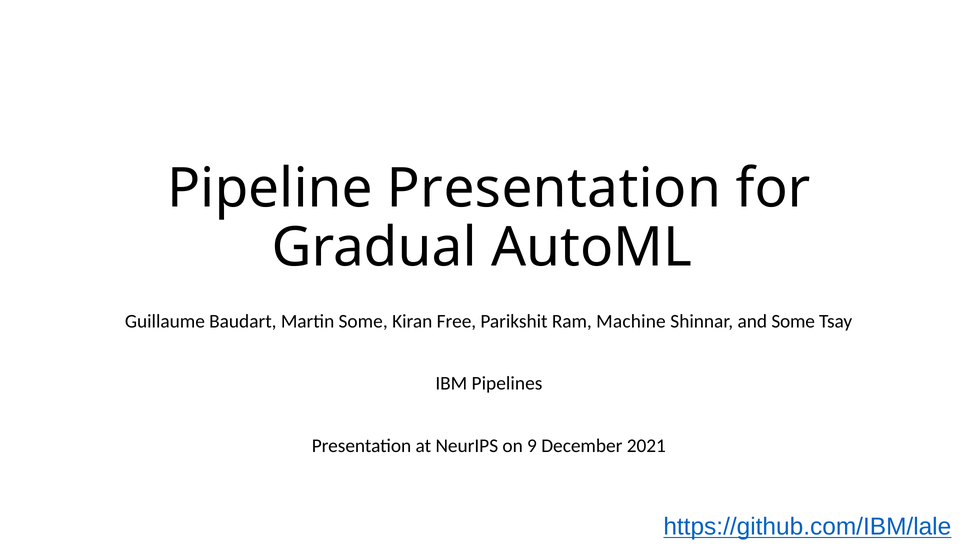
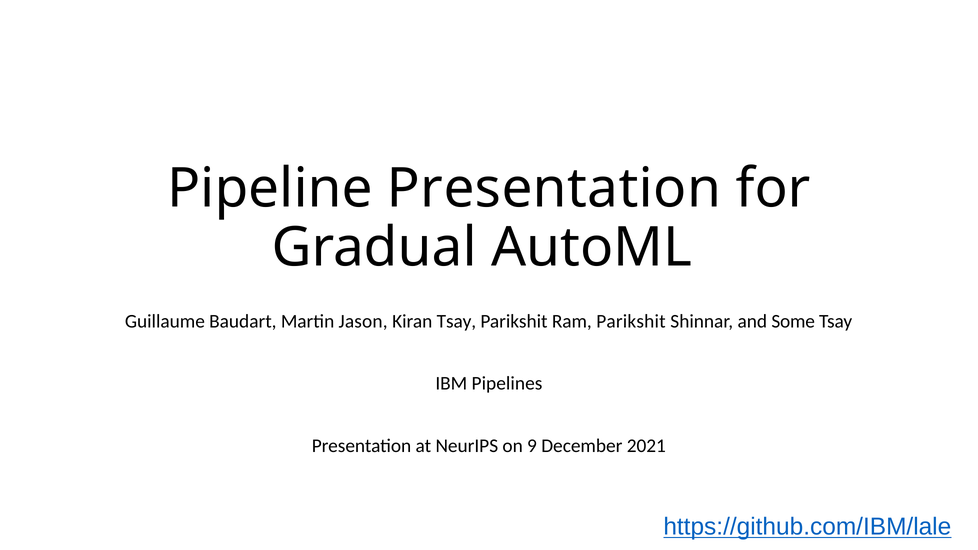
Martin Some: Some -> Jason (363, 321)
Kiran Free: Free -> Tsay (456, 321)
Ram Machine: Machine -> Parikshit (631, 321)
